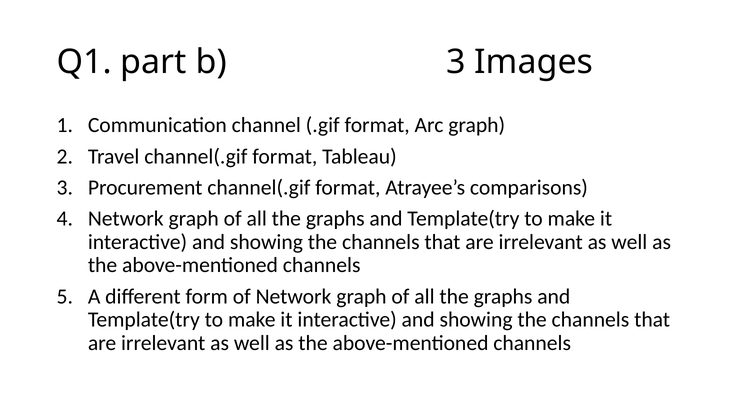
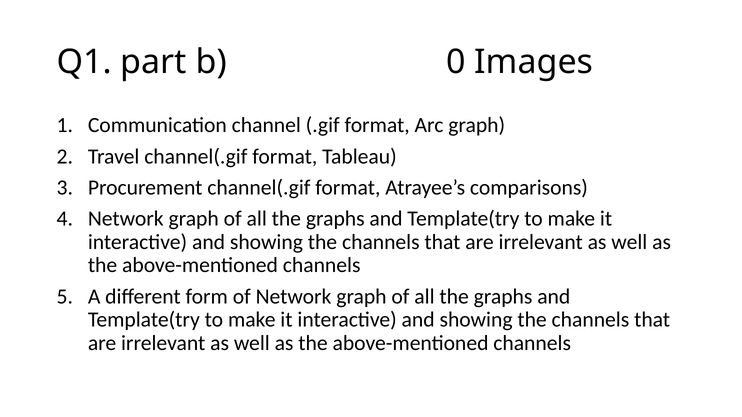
b 3: 3 -> 0 (456, 62)
